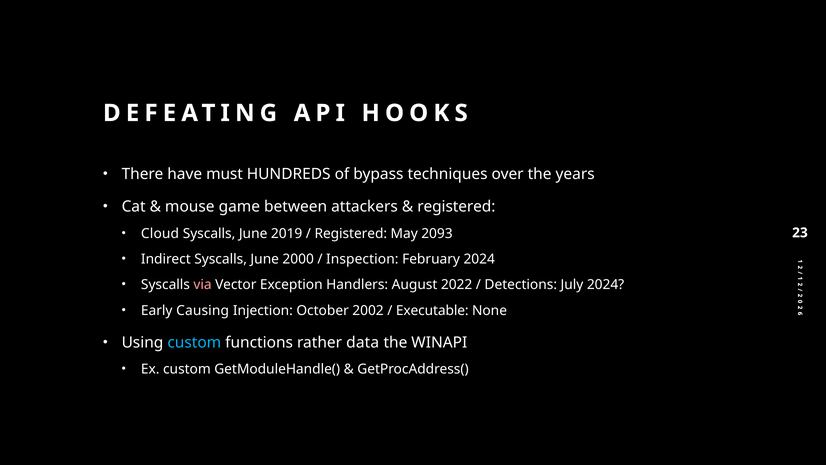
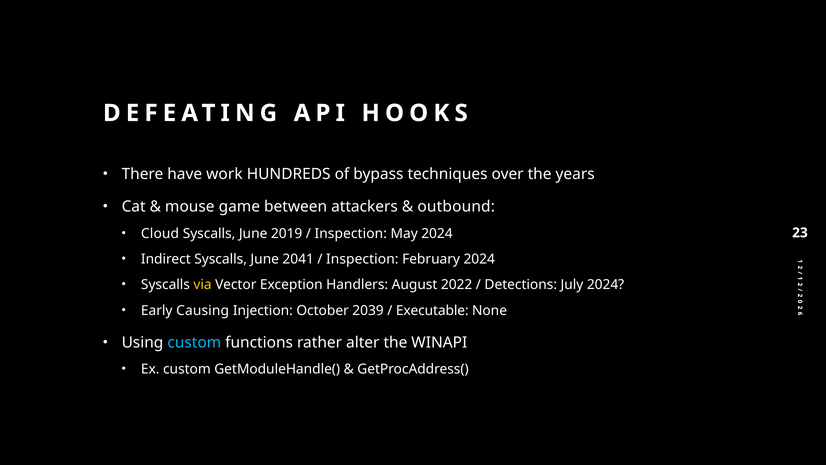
must: must -> work (224, 174)
registered: registered -> outbound (456, 207)
Registered: Registered -> Inspection (351, 233)
May 2093: 2093 -> 2024 (437, 233)
2000: 2000 -> 2041 (298, 259)
via colour: pink -> yellow (203, 285)
2002: 2002 -> 2039 (368, 310)
data: data -> alter (363, 342)
